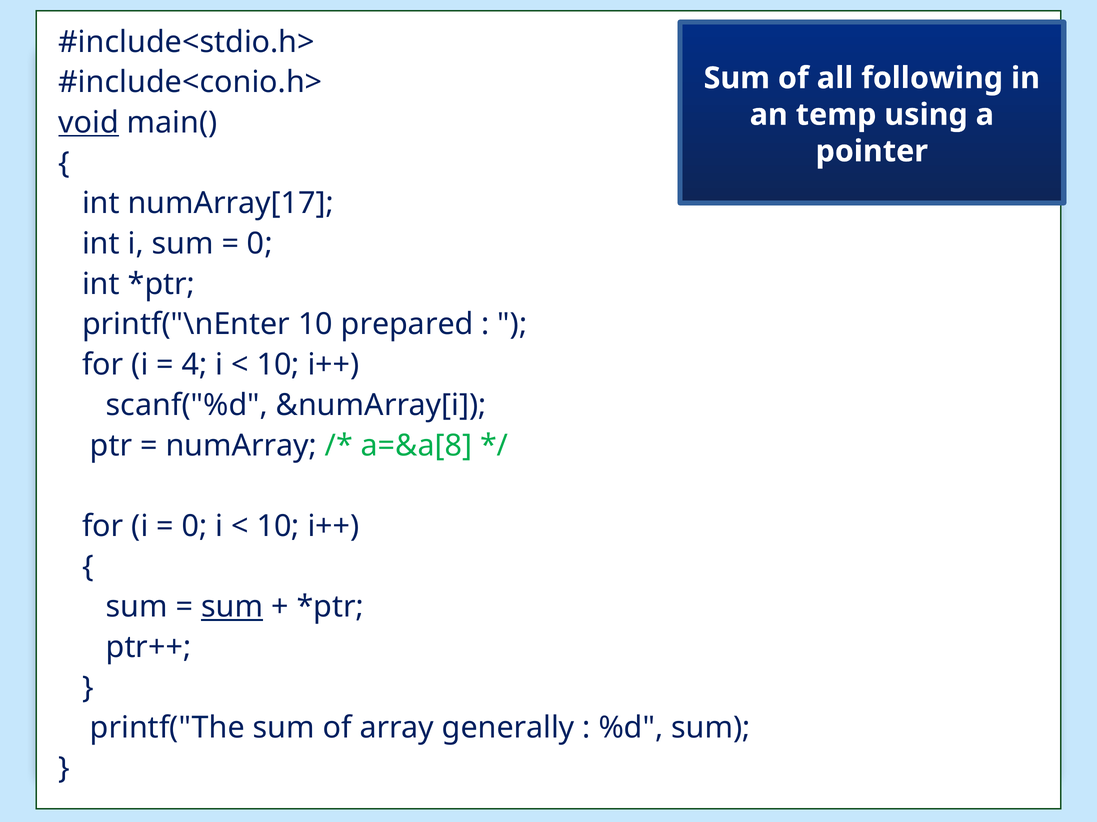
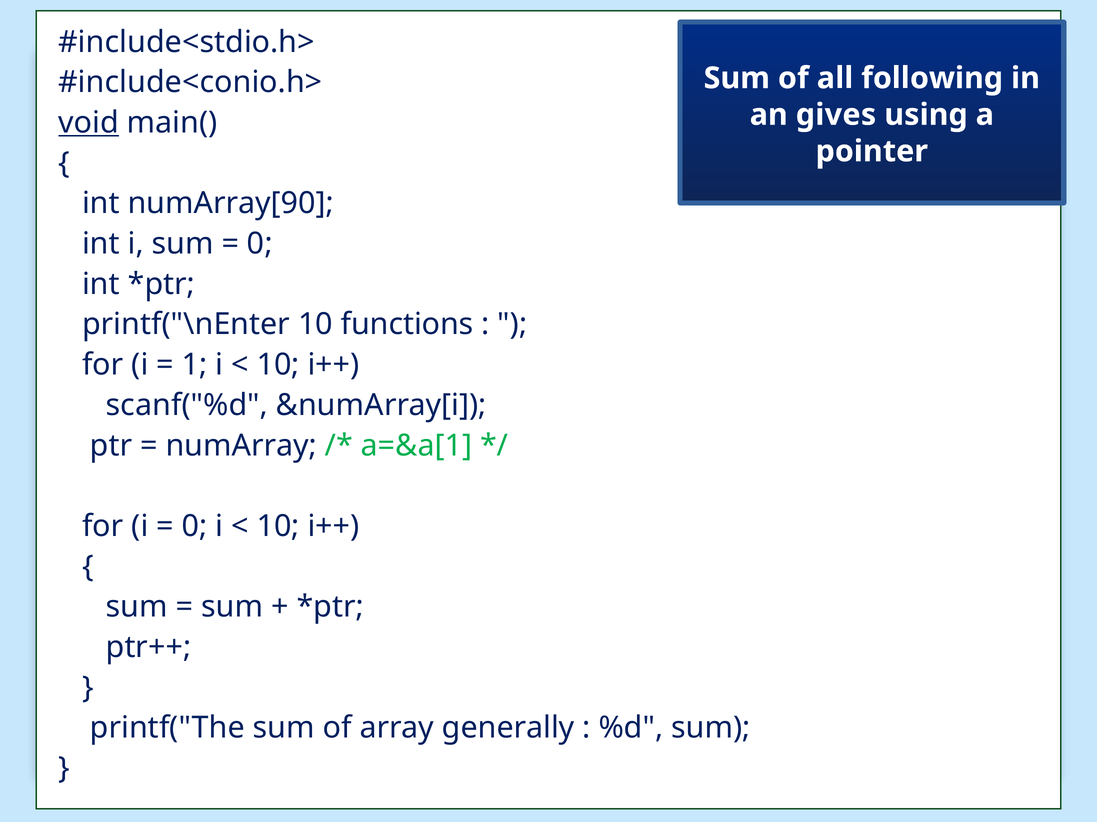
temp: temp -> gives (836, 115)
numArray[17: numArray[17 -> numArray[90 (231, 204)
prepared: prepared -> functions (407, 325)
4: 4 -> 1 (195, 365)
a=&a[8: a=&a[8 -> a=&a[1 (417, 446)
sum underline: present -> none (232, 607)
